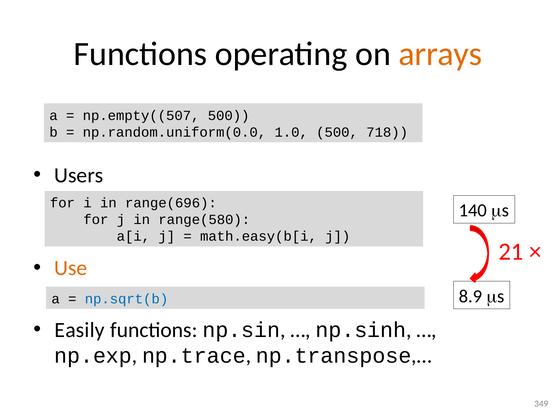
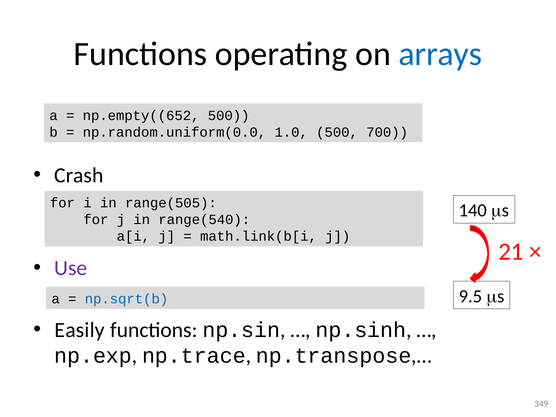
arrays colour: orange -> blue (440, 54)
np.empty((507: np.empty((507 -> np.empty((652 (141, 115)
718: 718 -> 700 (387, 132)
Users: Users -> Crash (79, 175)
range(696: range(696 -> range(505 (171, 203)
range(580: range(580 -> range(540 (204, 220)
math.easy(b[i: math.easy(b[i -> math.link(b[i (258, 236)
Use colour: orange -> purple (71, 268)
8.9: 8.9 -> 9.5 (471, 296)
